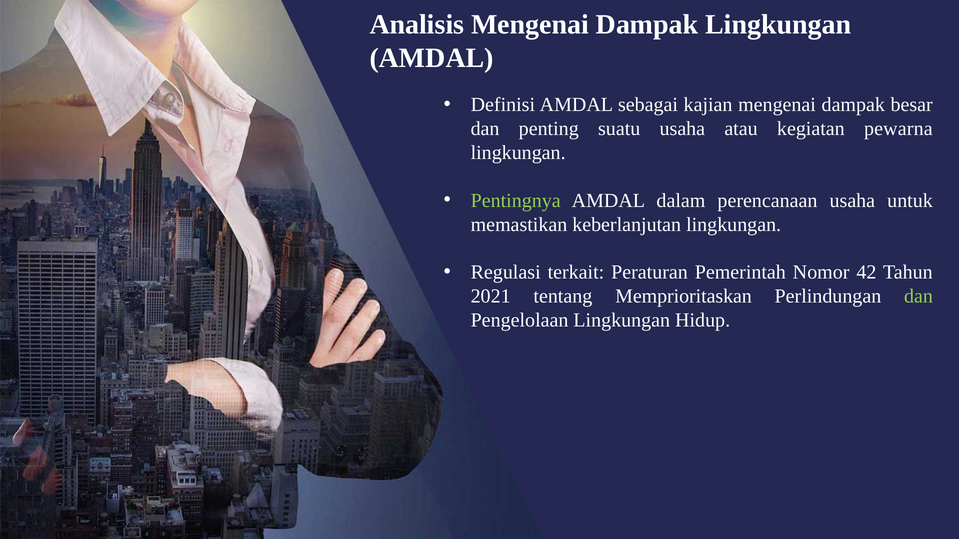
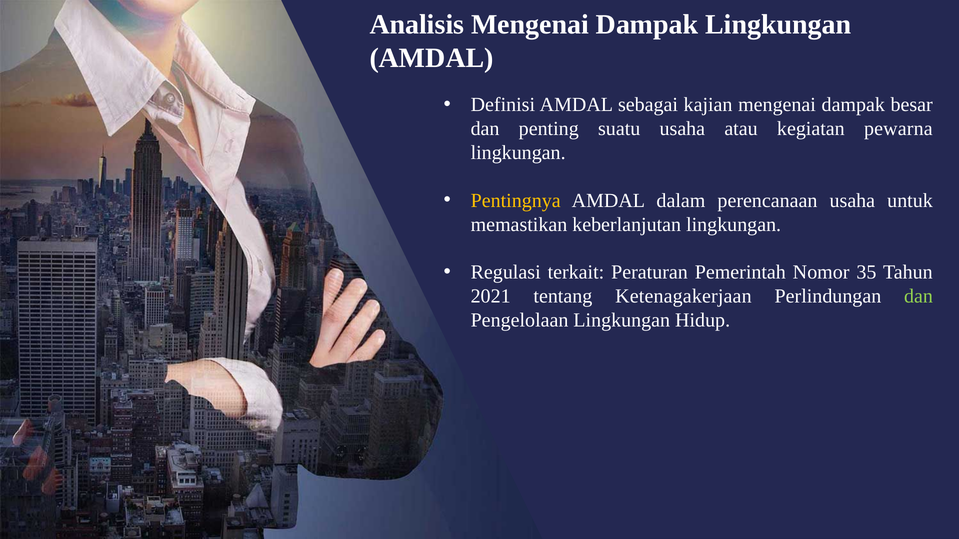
Pentingnya colour: light green -> yellow (516, 201)
42: 42 -> 35 (866, 273)
Memprioritaskan: Memprioritaskan -> Ketenagakerjaan (683, 297)
